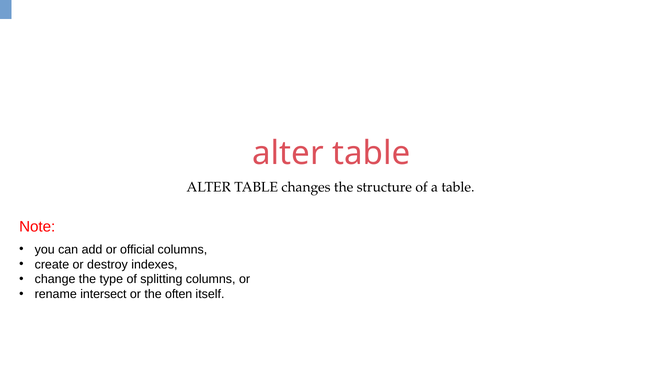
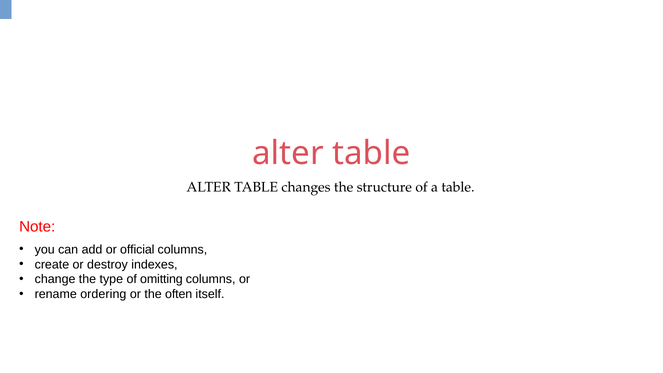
splitting: splitting -> omitting (161, 279)
intersect: intersect -> ordering (103, 294)
